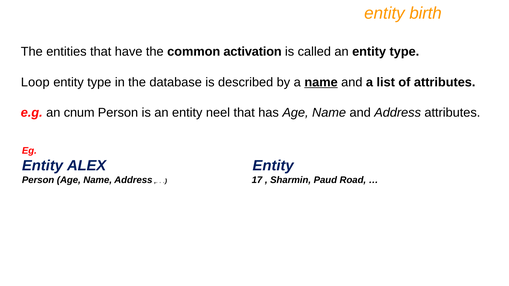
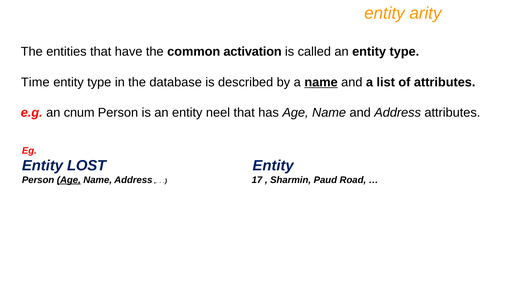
birth: birth -> arity (425, 13)
Loop: Loop -> Time (35, 82)
ALEX: ALEX -> LOST (87, 166)
Age underline: none -> present (69, 180)
